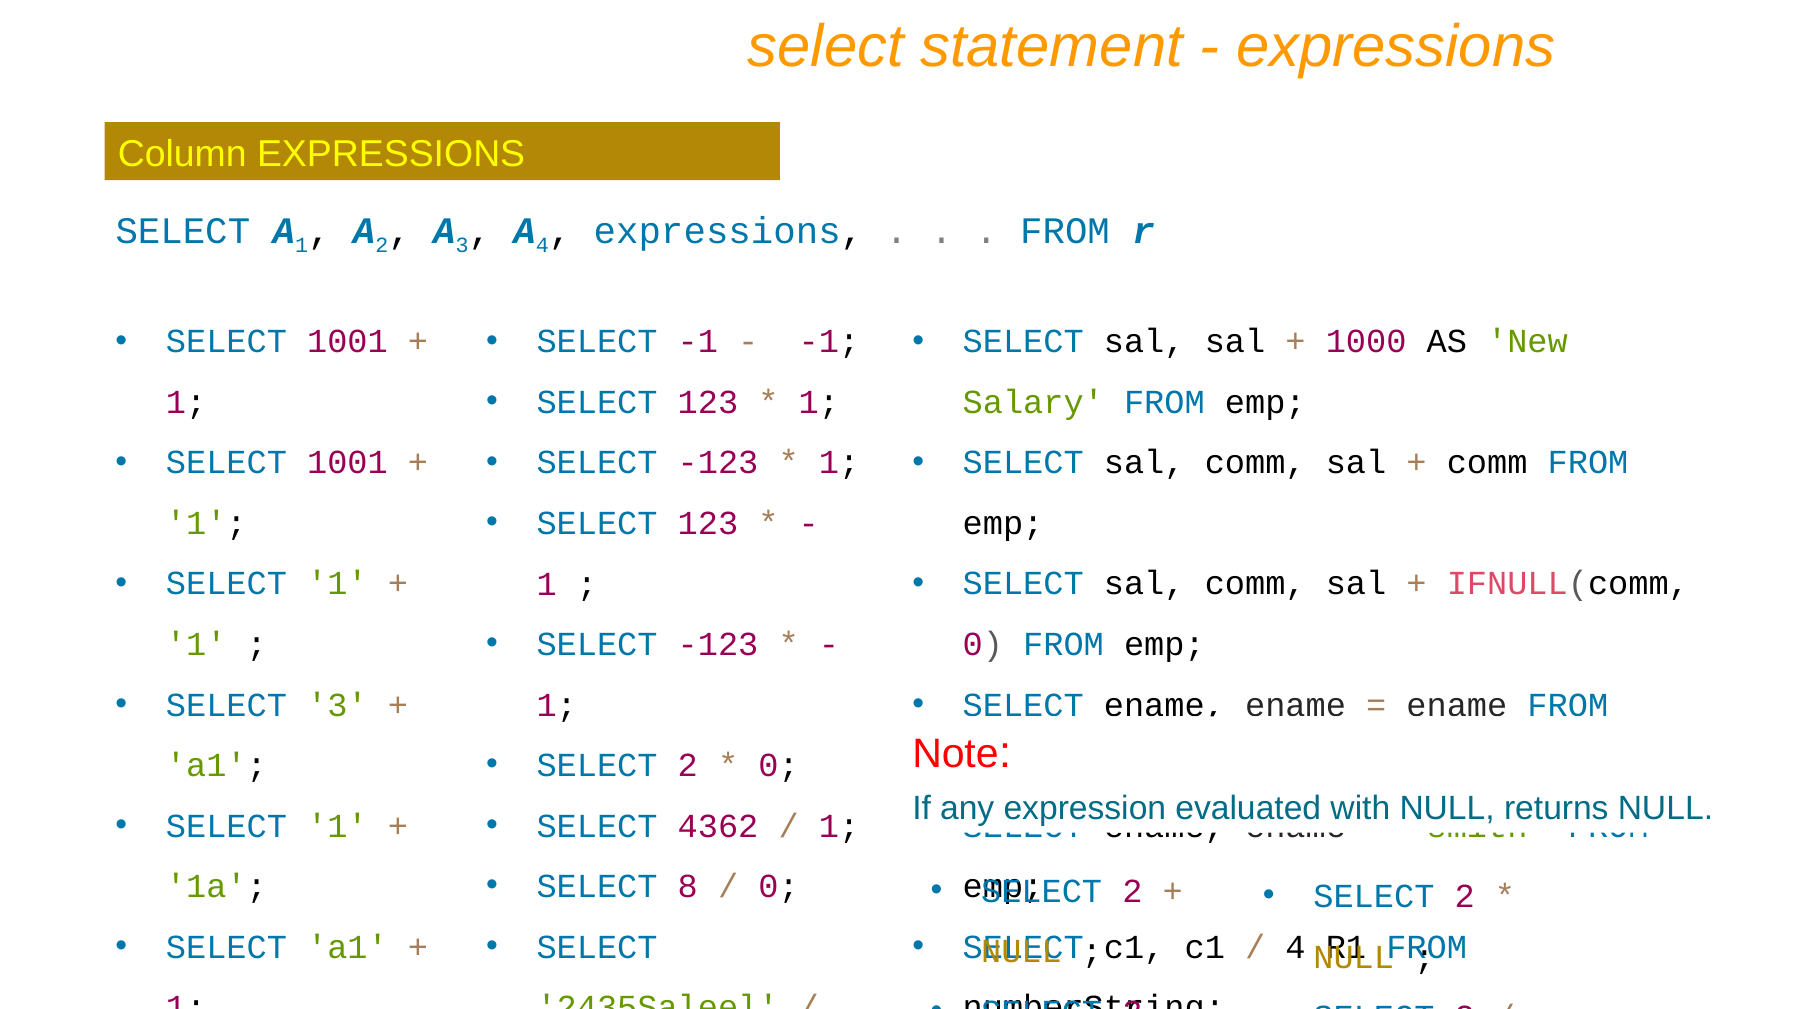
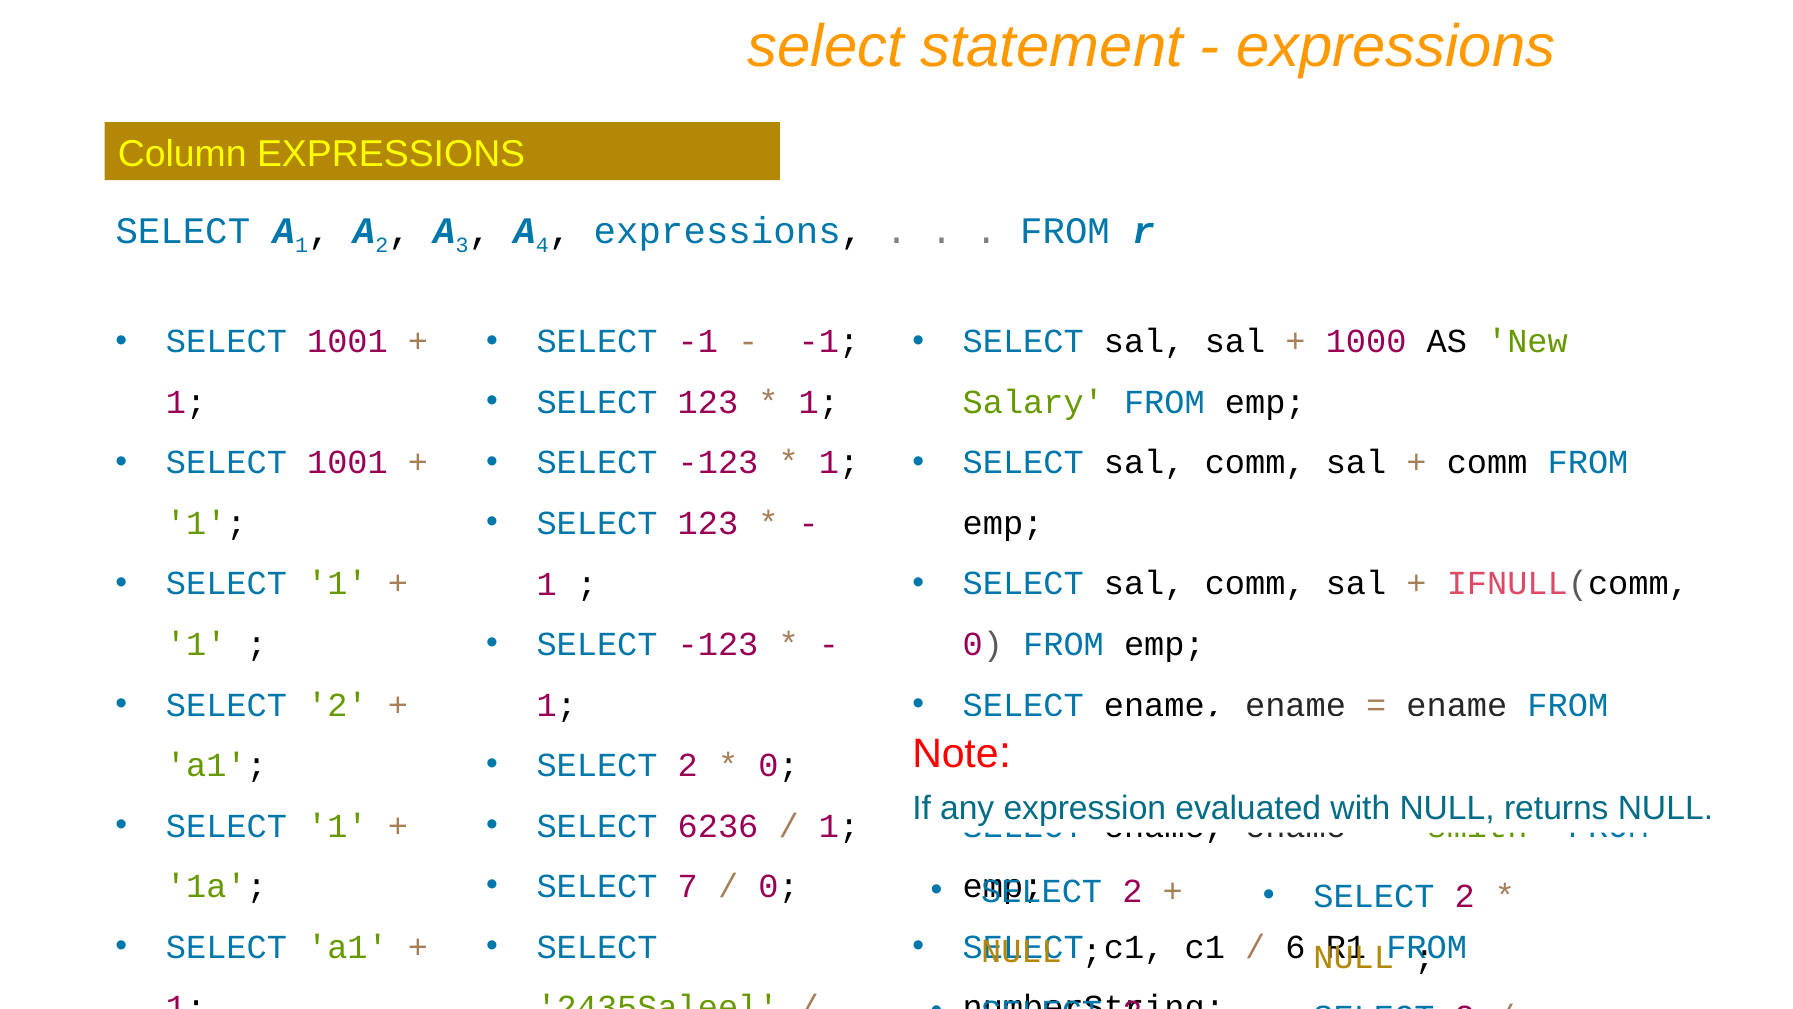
3: 3 -> 2 (337, 705)
4362: 4362 -> 6236 (718, 826)
8: 8 -> 7 (688, 886)
4: 4 -> 6 (1296, 947)
